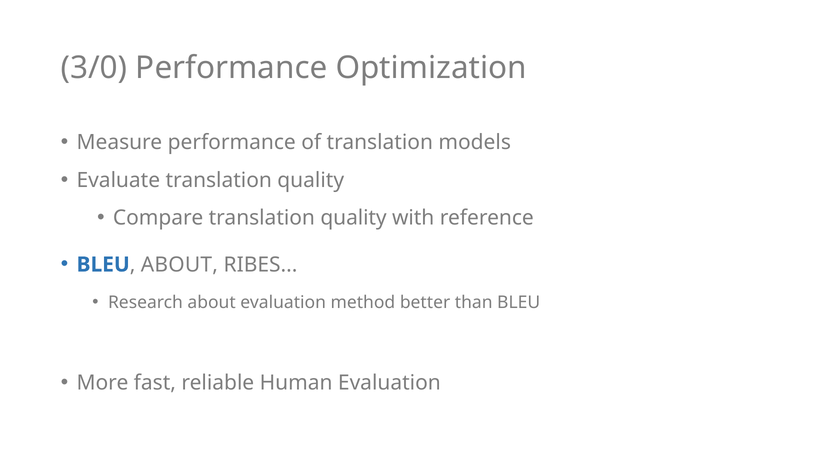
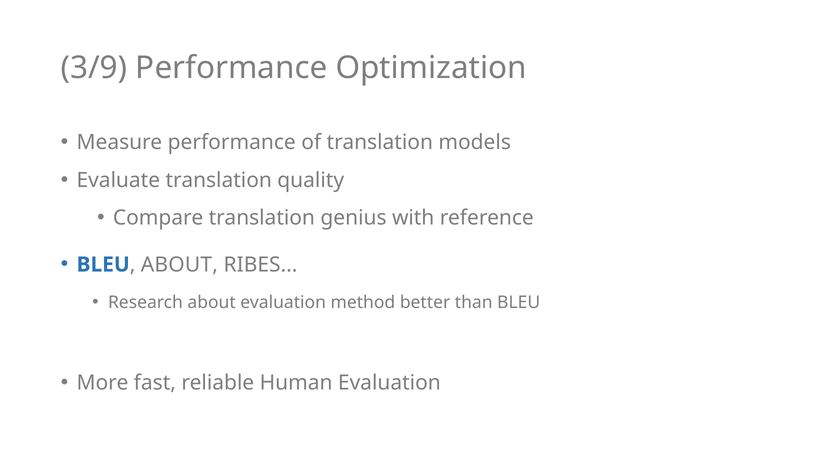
3/0: 3/0 -> 3/9 (94, 68)
Compare translation quality: quality -> genius (353, 218)
